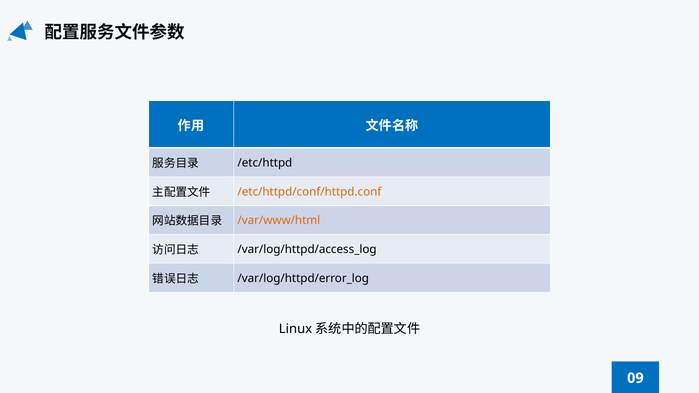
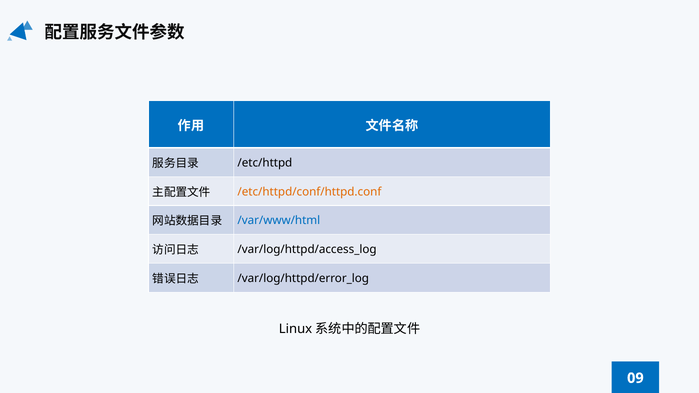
/var/www/html colour: orange -> blue (279, 221)
